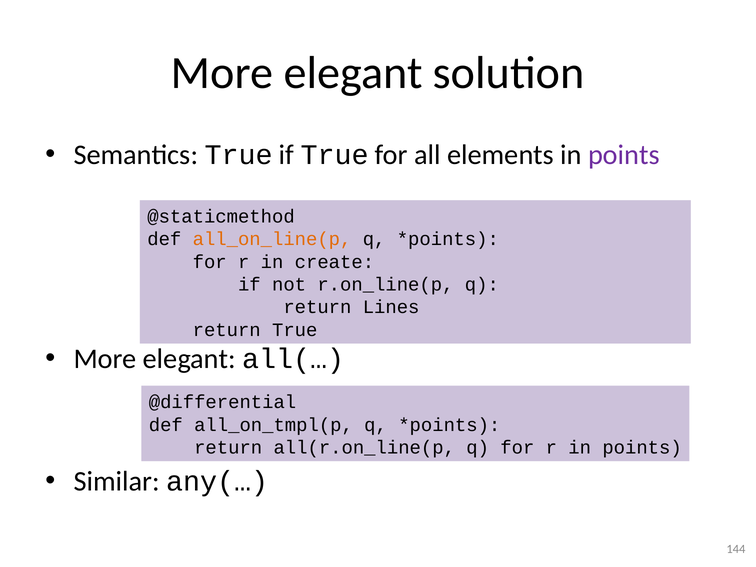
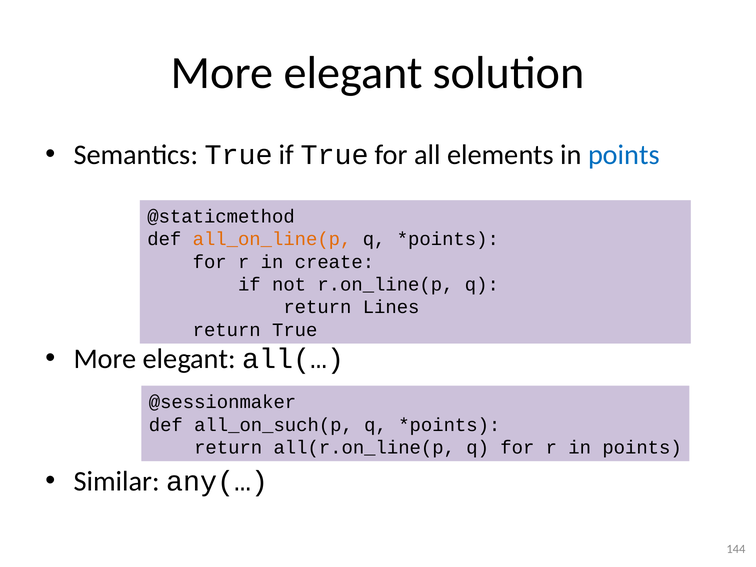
points colour: purple -> blue (624, 155)
@differential: @differential -> @sessionmaker (222, 402)
all_on_tmpl(p: all_on_tmpl(p -> all_on_such(p (274, 425)
